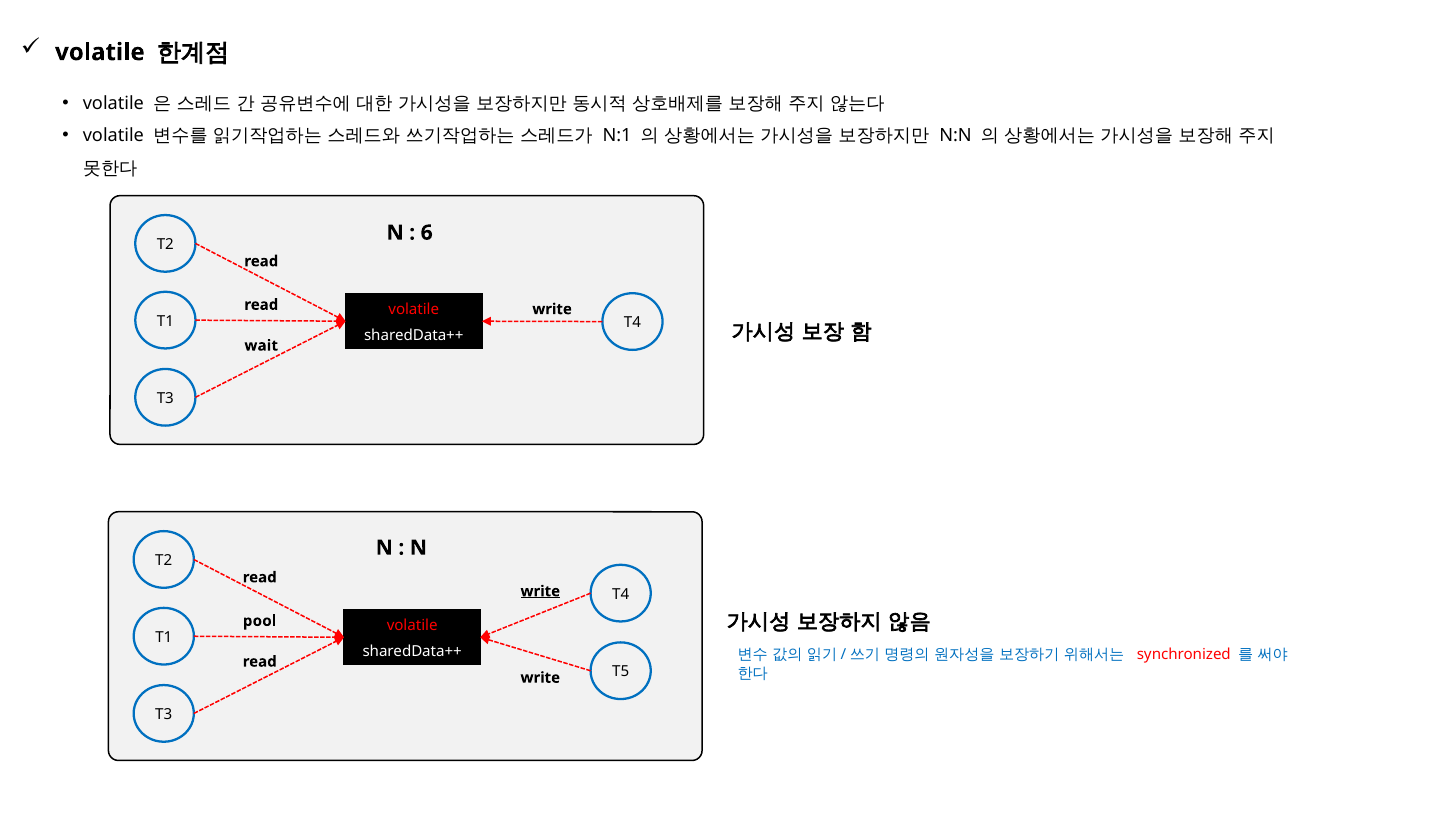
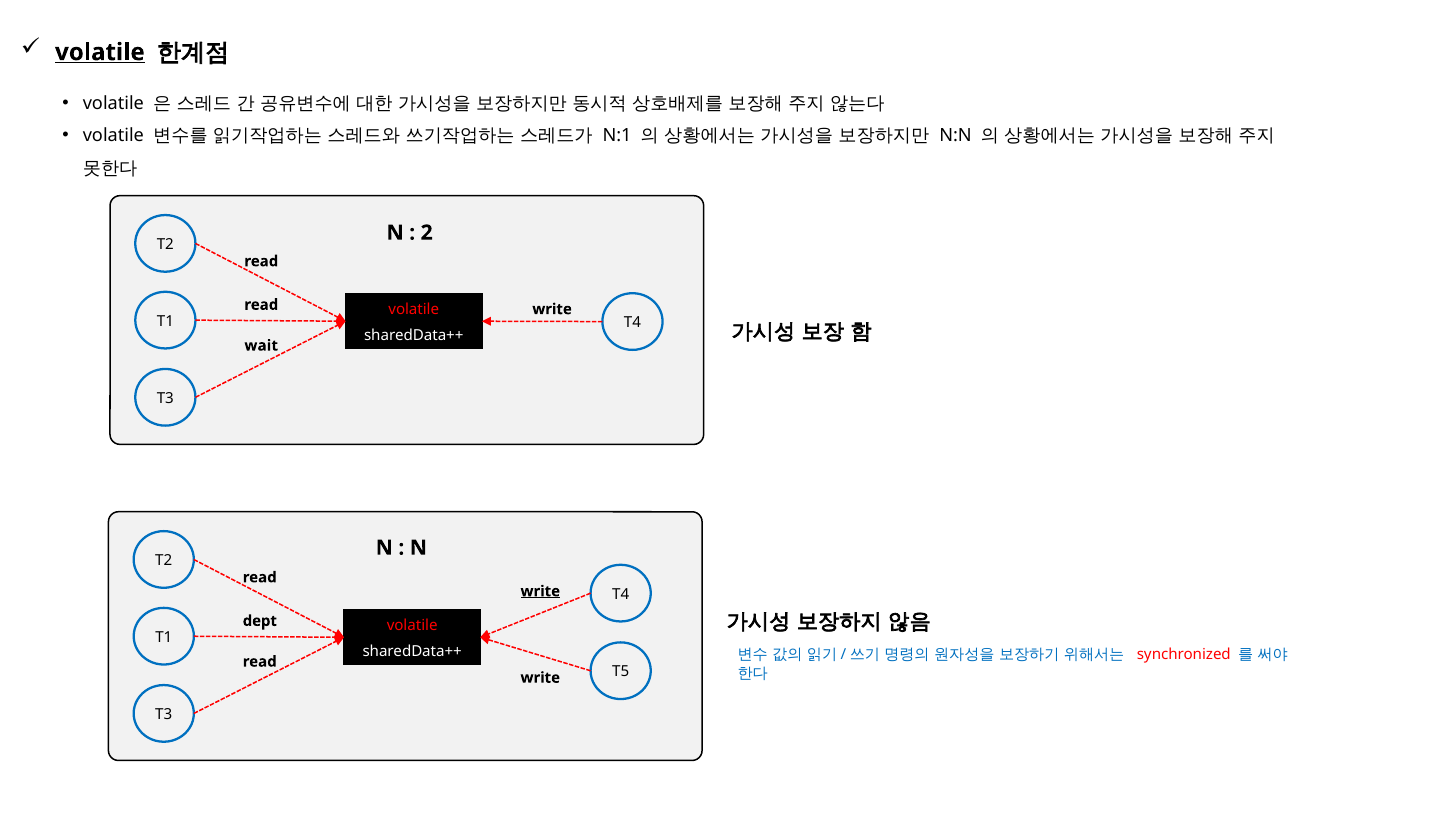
volatile underline: none -> present (100, 52)
6: 6 -> 2 (427, 233)
pool: pool -> dept (260, 621)
